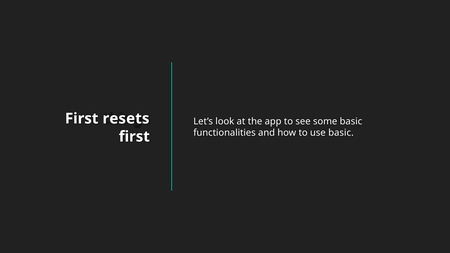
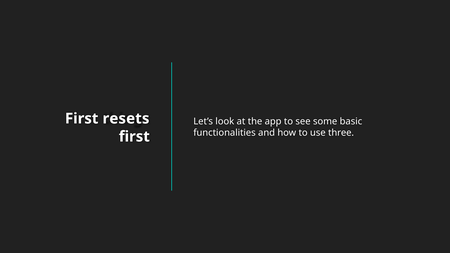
use basic: basic -> three (341, 133)
